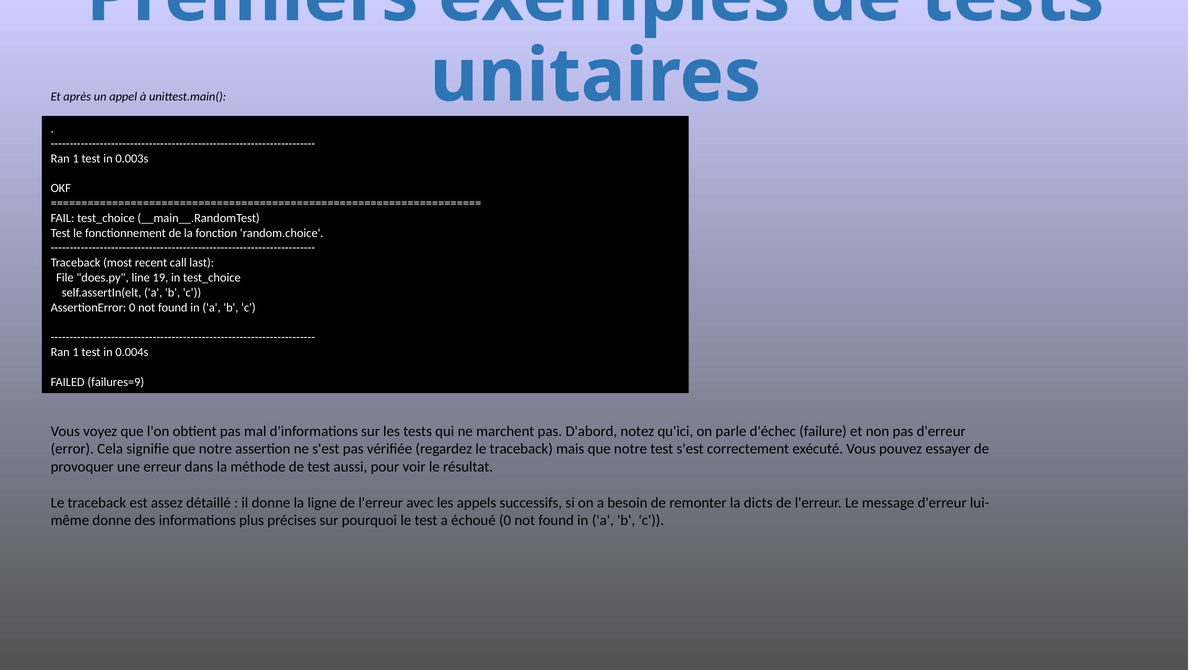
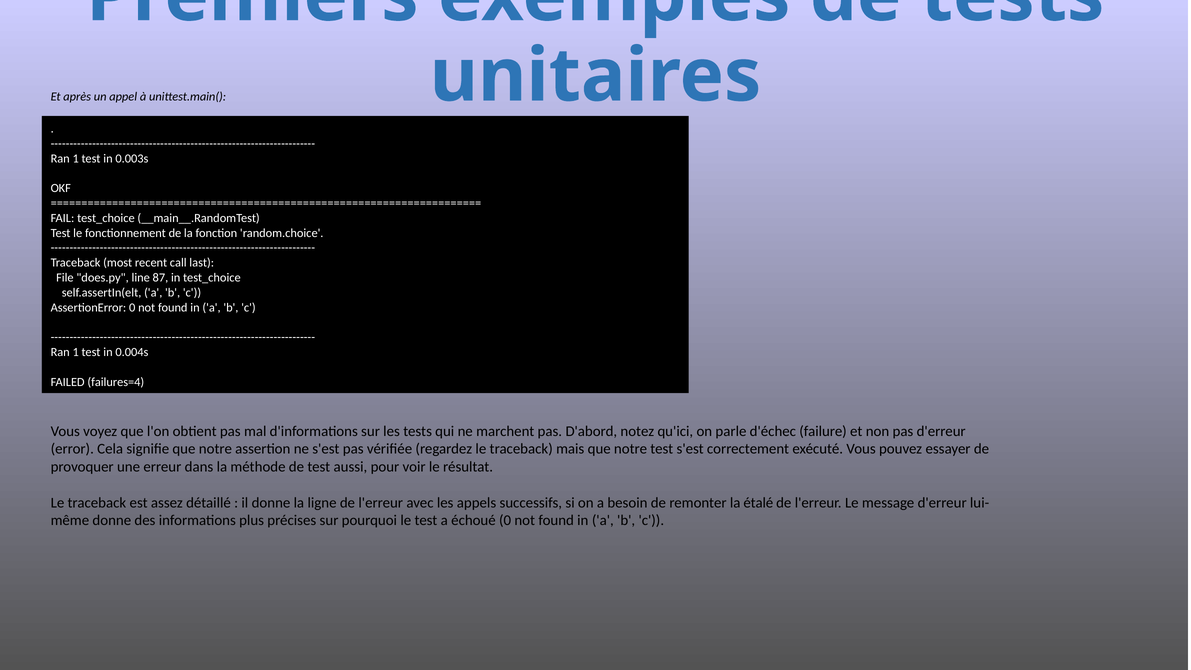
19: 19 -> 87 (160, 278)
failures=9: failures=9 -> failures=4 (116, 382)
dicts: dicts -> étalé (758, 503)
